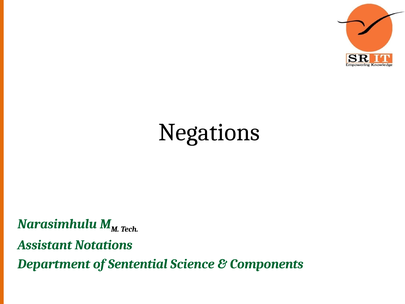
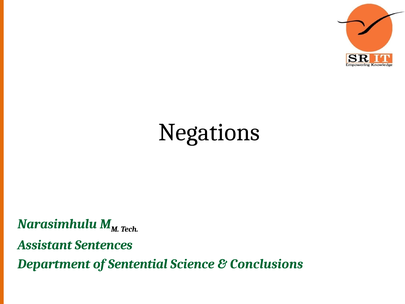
Notations: Notations -> Sentences (104, 245)
Components: Components -> Conclusions (267, 264)
